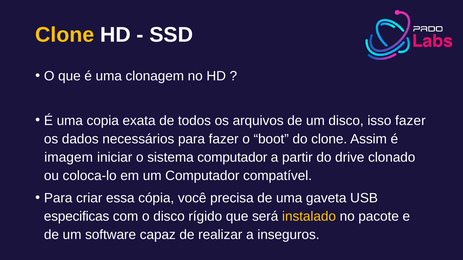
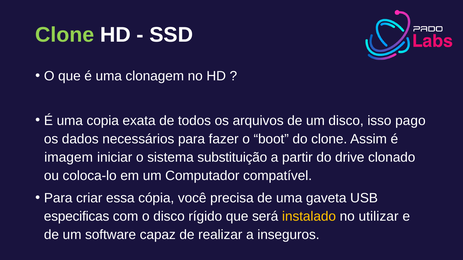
Clone colour: yellow -> light green (65, 35)
isso fazer: fazer -> pago (410, 121)
sistema computador: computador -> substituição (232, 158)
pacote: pacote -> utilizar (379, 217)
